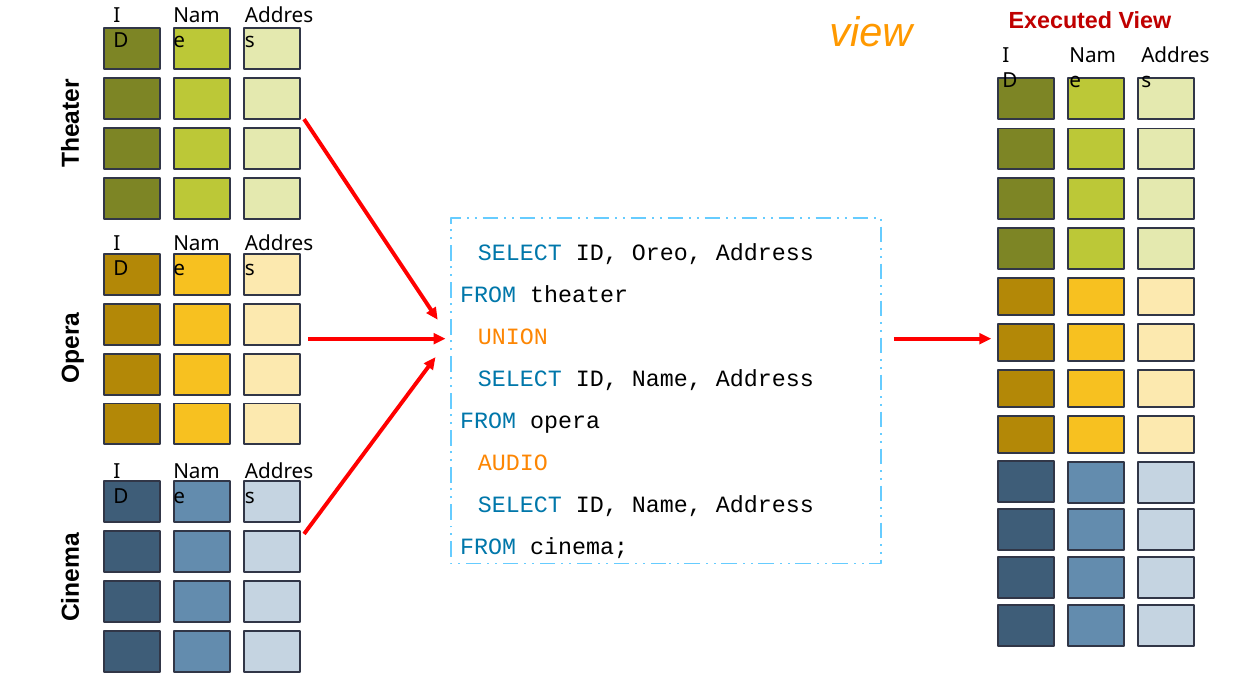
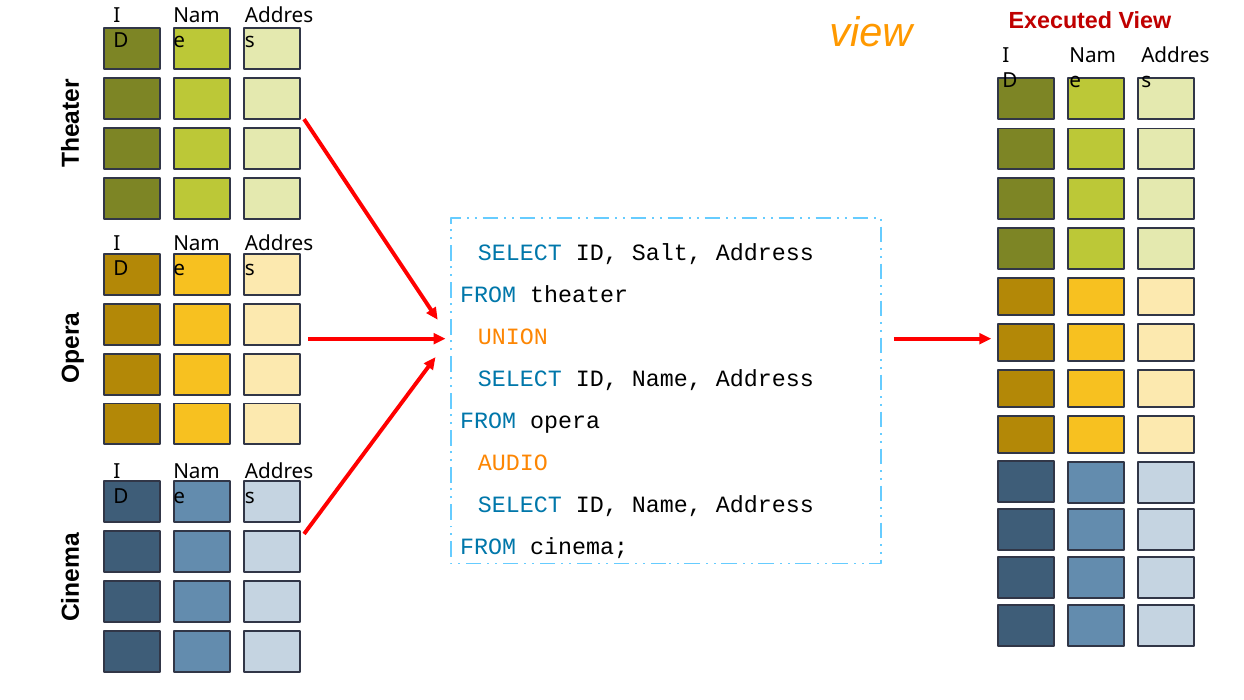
Oreo: Oreo -> Salt (667, 252)
